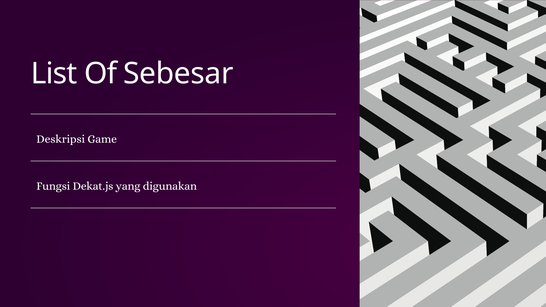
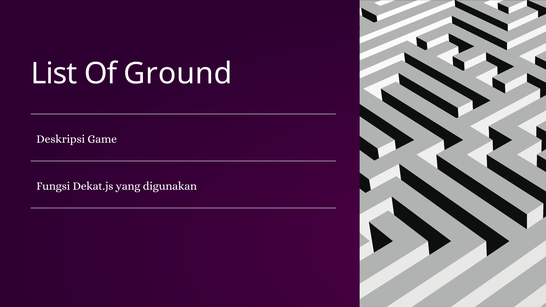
Sebesar: Sebesar -> Ground (178, 74)
